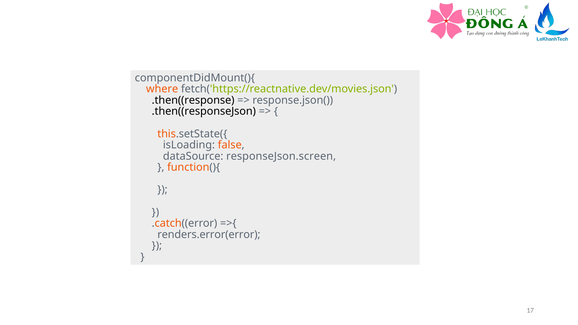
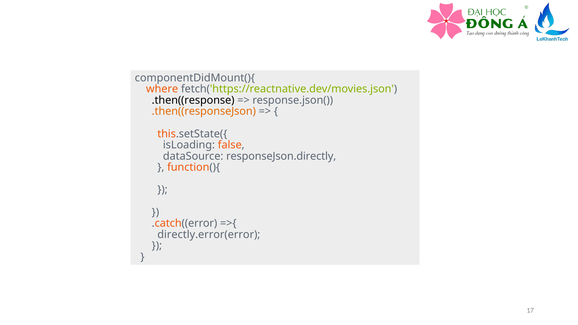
.then((responseJson colour: black -> orange (204, 111)
responseJson.screen: responseJson.screen -> responseJson.directly (281, 156)
renders.error(error: renders.error(error -> directly.error(error (209, 235)
